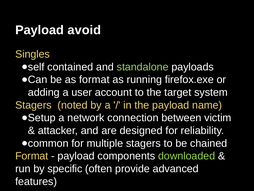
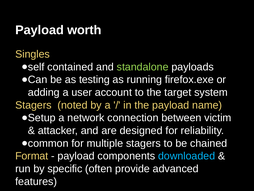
avoid: avoid -> worth (84, 30)
as format: format -> testing (94, 79)
downloaded colour: light green -> light blue (187, 156)
